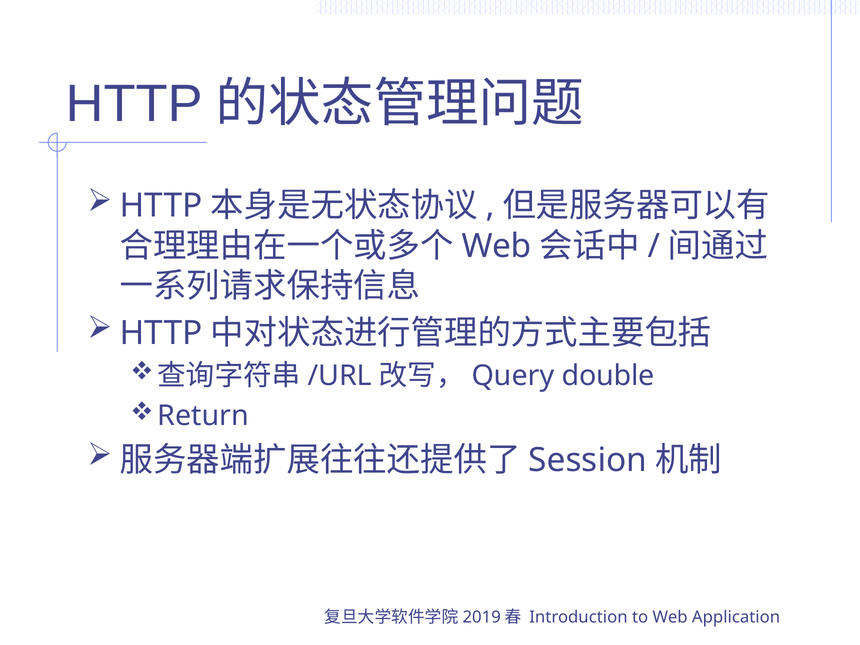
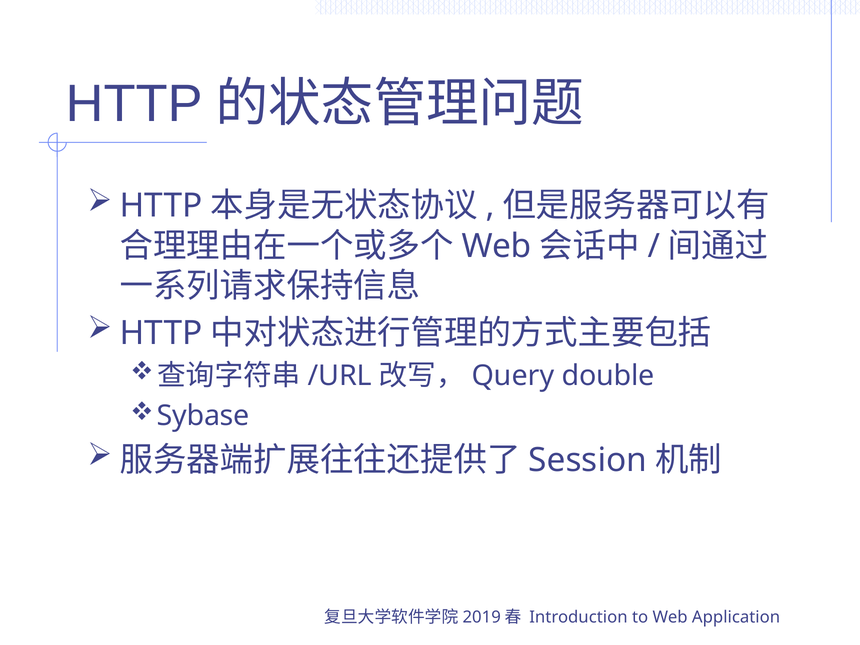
Return: Return -> Sybase (203, 416)
